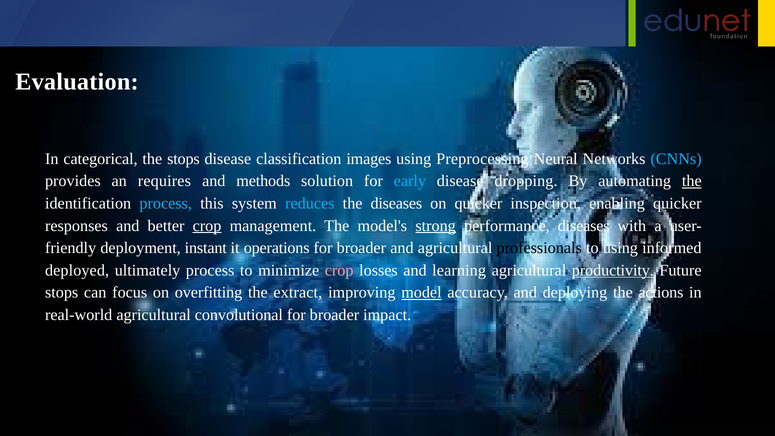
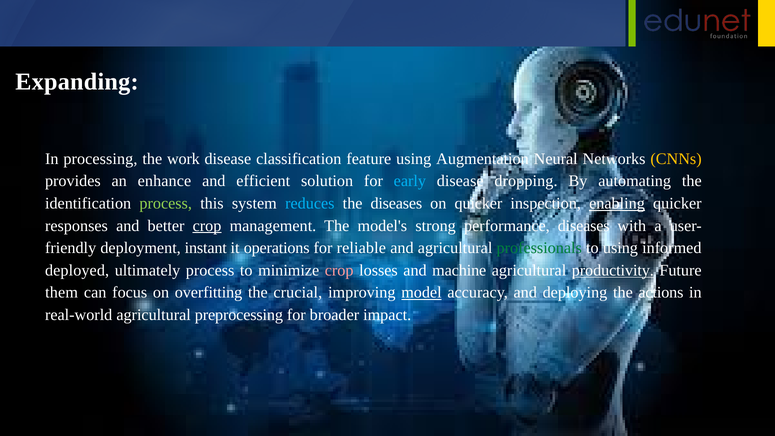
Evaluation: Evaluation -> Expanding (77, 82)
categorical: categorical -> processing (100, 159)
the stops: stops -> work (183, 159)
images: images -> feature (369, 159)
Preprocessing: Preprocessing -> Augmentation (482, 159)
CNNs colour: light blue -> yellow (676, 159)
requires: requires -> enhance (164, 181)
methods: methods -> efficient (263, 181)
the underline: present -> none (692, 181)
process colour: light blue -> light green (166, 203)
enabling underline: none -> present (617, 203)
strong underline: present -> none (436, 226)
broader: broader -> reliable (361, 248)
professionals colour: black -> green (539, 248)
learning: learning -> machine (459, 270)
stops: stops -> them (62, 293)
extract: extract -> crucial (298, 293)
convolutional: convolutional -> preprocessing (239, 315)
